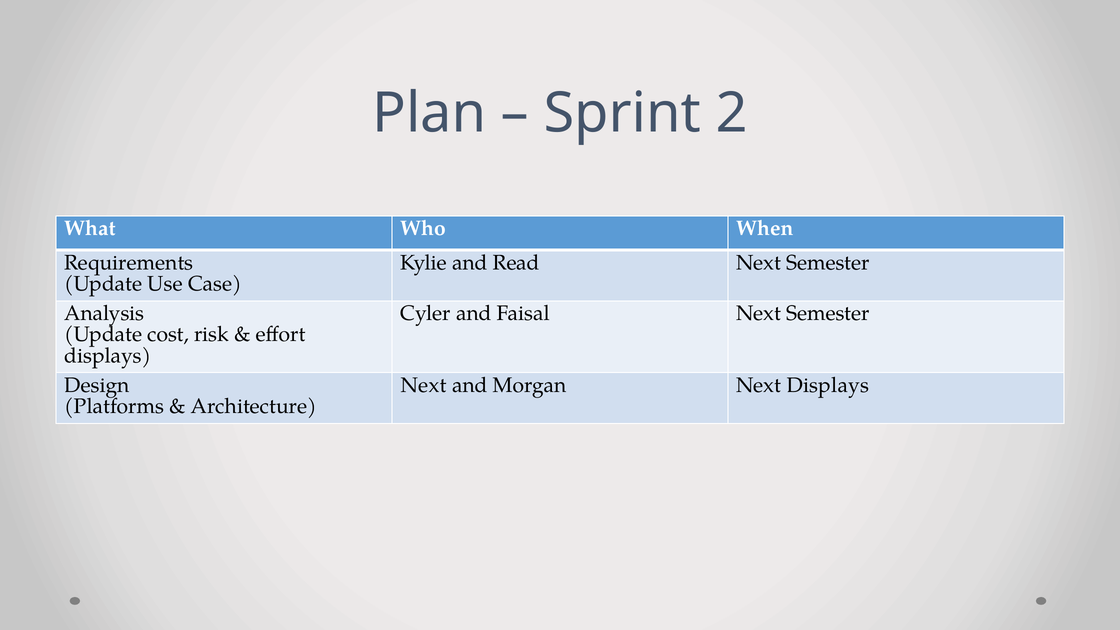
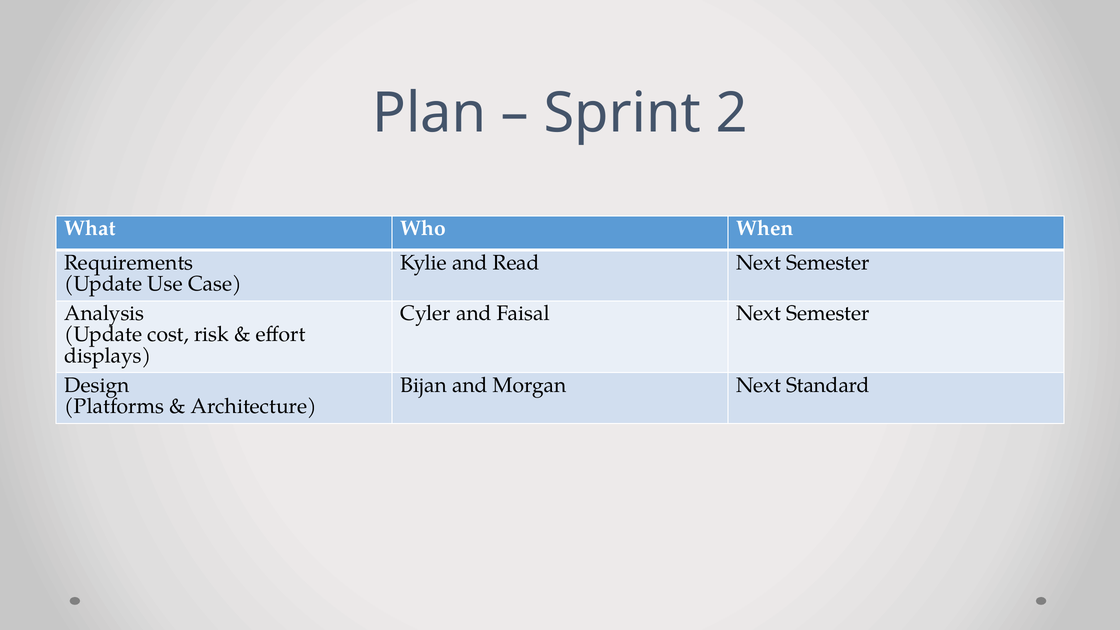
Next: Next -> Bijan (424, 385)
Next Displays: Displays -> Standard (828, 385)
